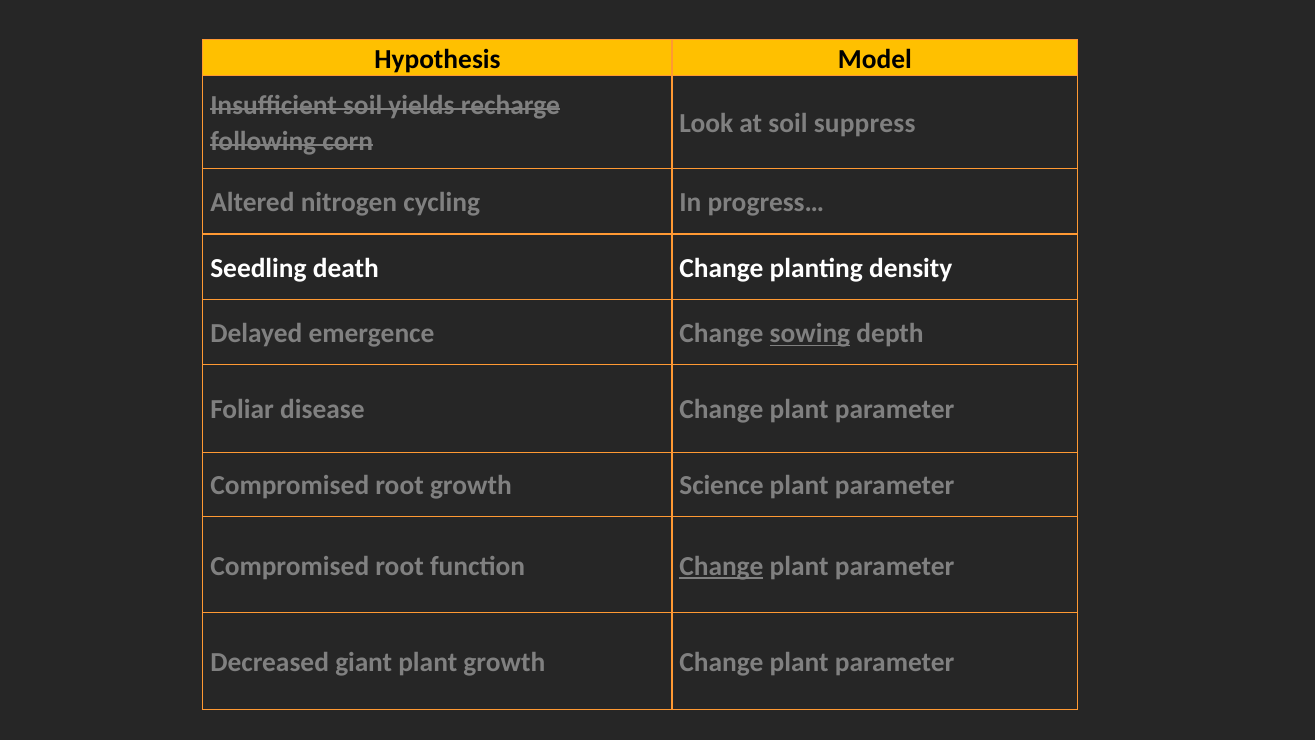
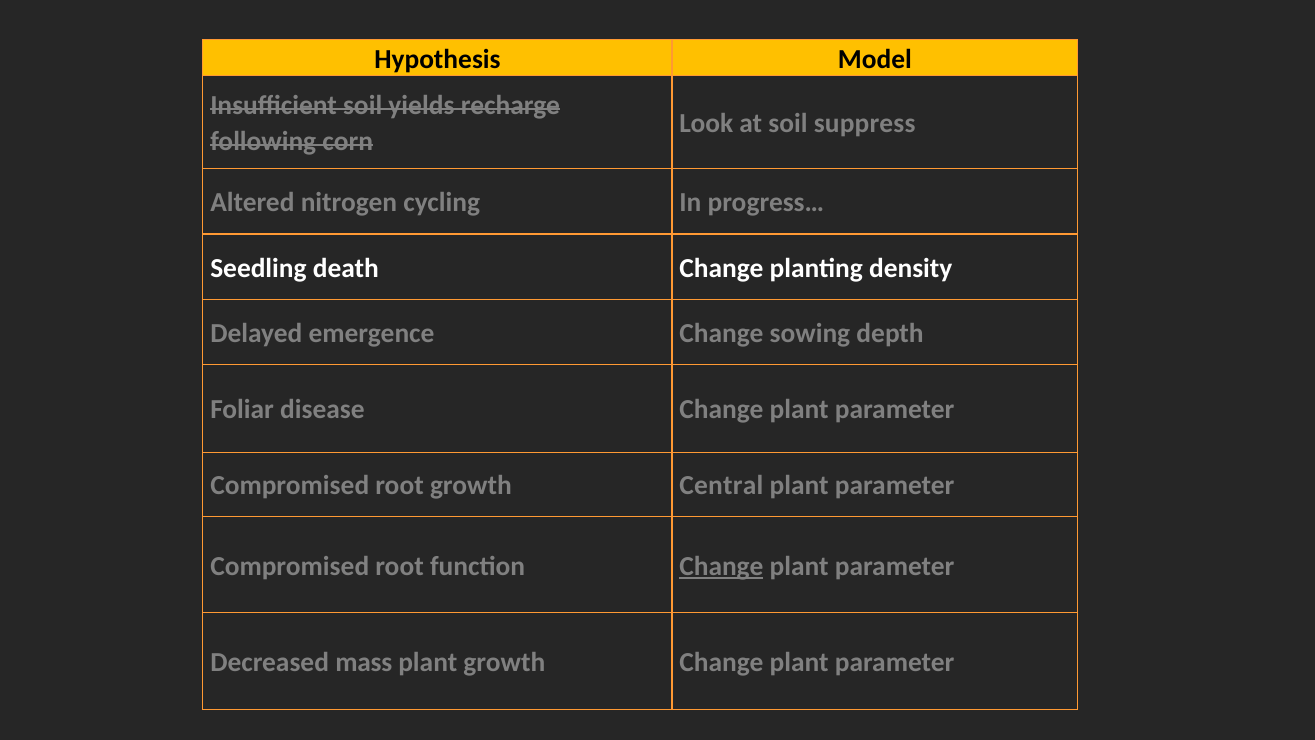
sowing underline: present -> none (810, 333)
Science: Science -> Central (721, 485)
giant: giant -> mass (364, 662)
